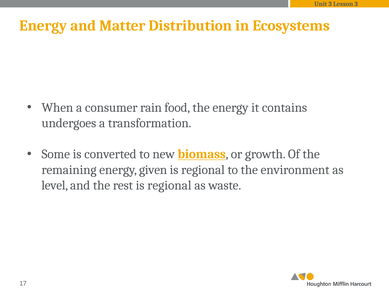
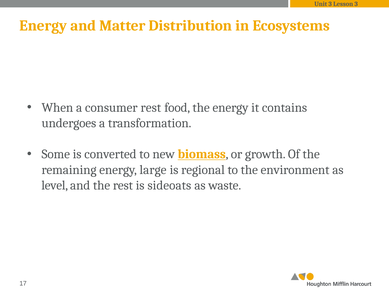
consumer rain: rain -> rest (151, 107)
given: given -> large (153, 170)
rest is regional: regional -> sideoats (169, 185)
